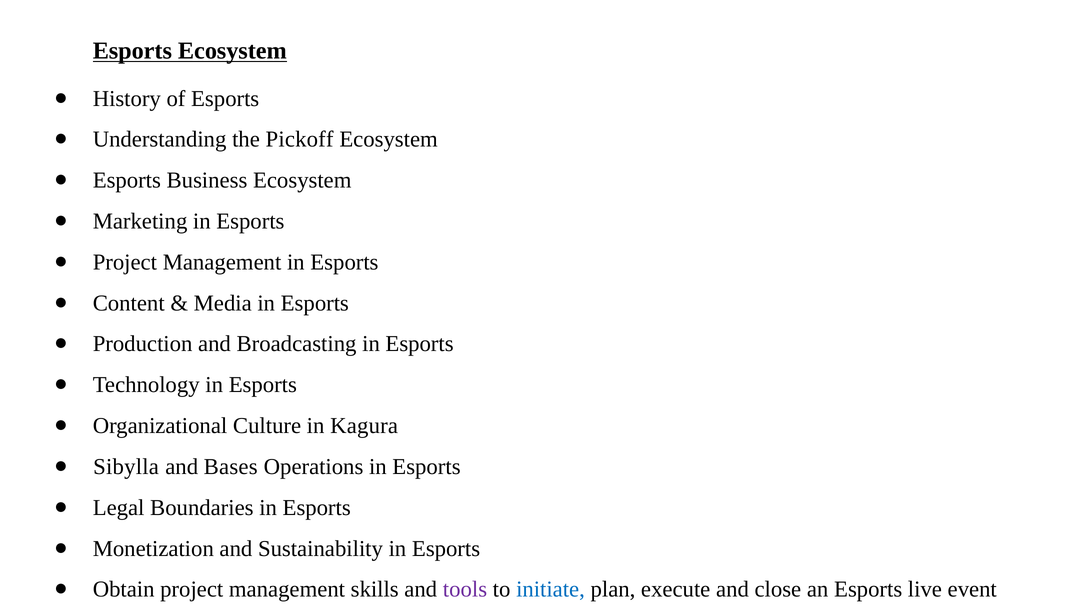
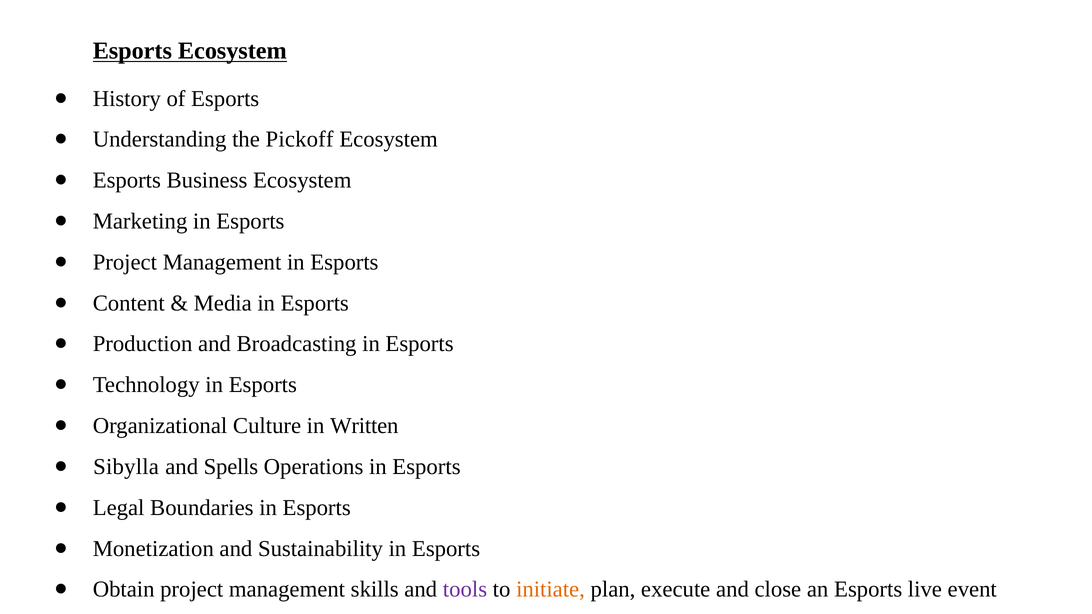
Kagura: Kagura -> Written (364, 426)
Bases: Bases -> Spells (231, 467)
initiate colour: blue -> orange (550, 590)
